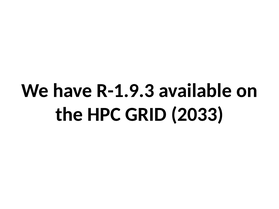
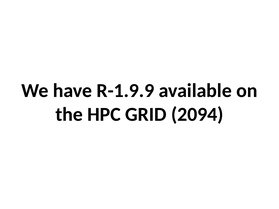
R-1.9.3: R-1.9.3 -> R-1.9.9 (125, 91)
2033: 2033 -> 2094 (197, 114)
